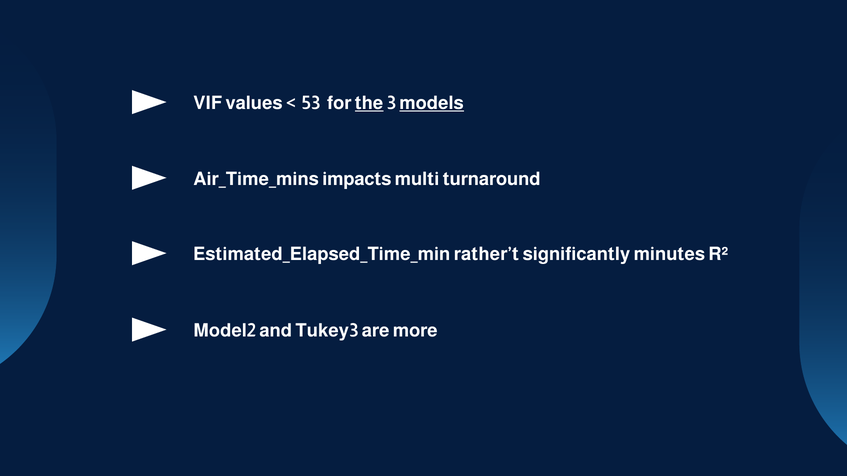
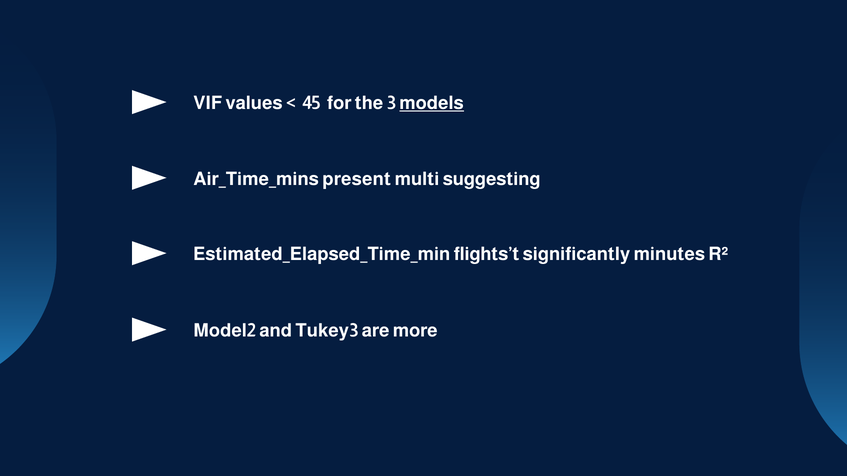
53: 53 -> 45 (311, 103)
the underline: present -> none (369, 103)
impacts: impacts -> present (357, 179)
turnaround: turnaround -> suggesting (492, 179)
rather’t: rather’t -> flights’t (487, 255)
